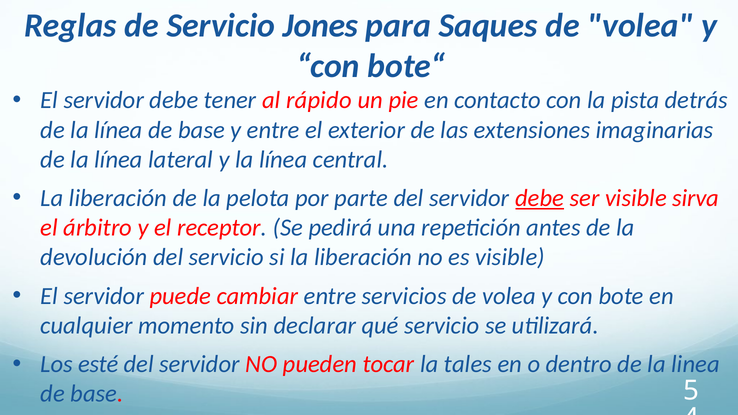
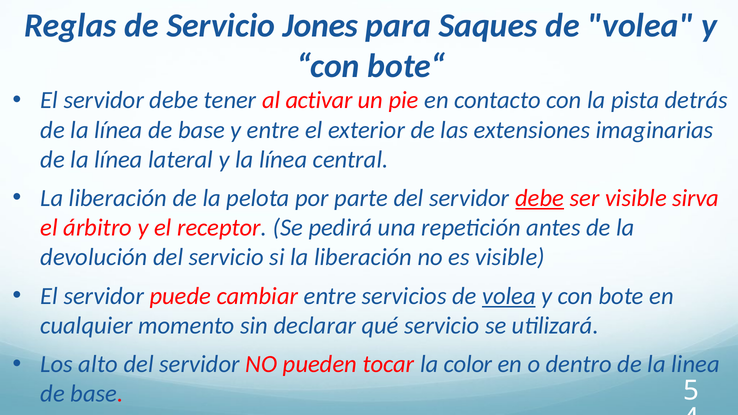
rápido: rápido -> activar (319, 100)
volea underline: none -> present (509, 296)
esté: esté -> alto (98, 364)
tales: tales -> color (468, 364)
